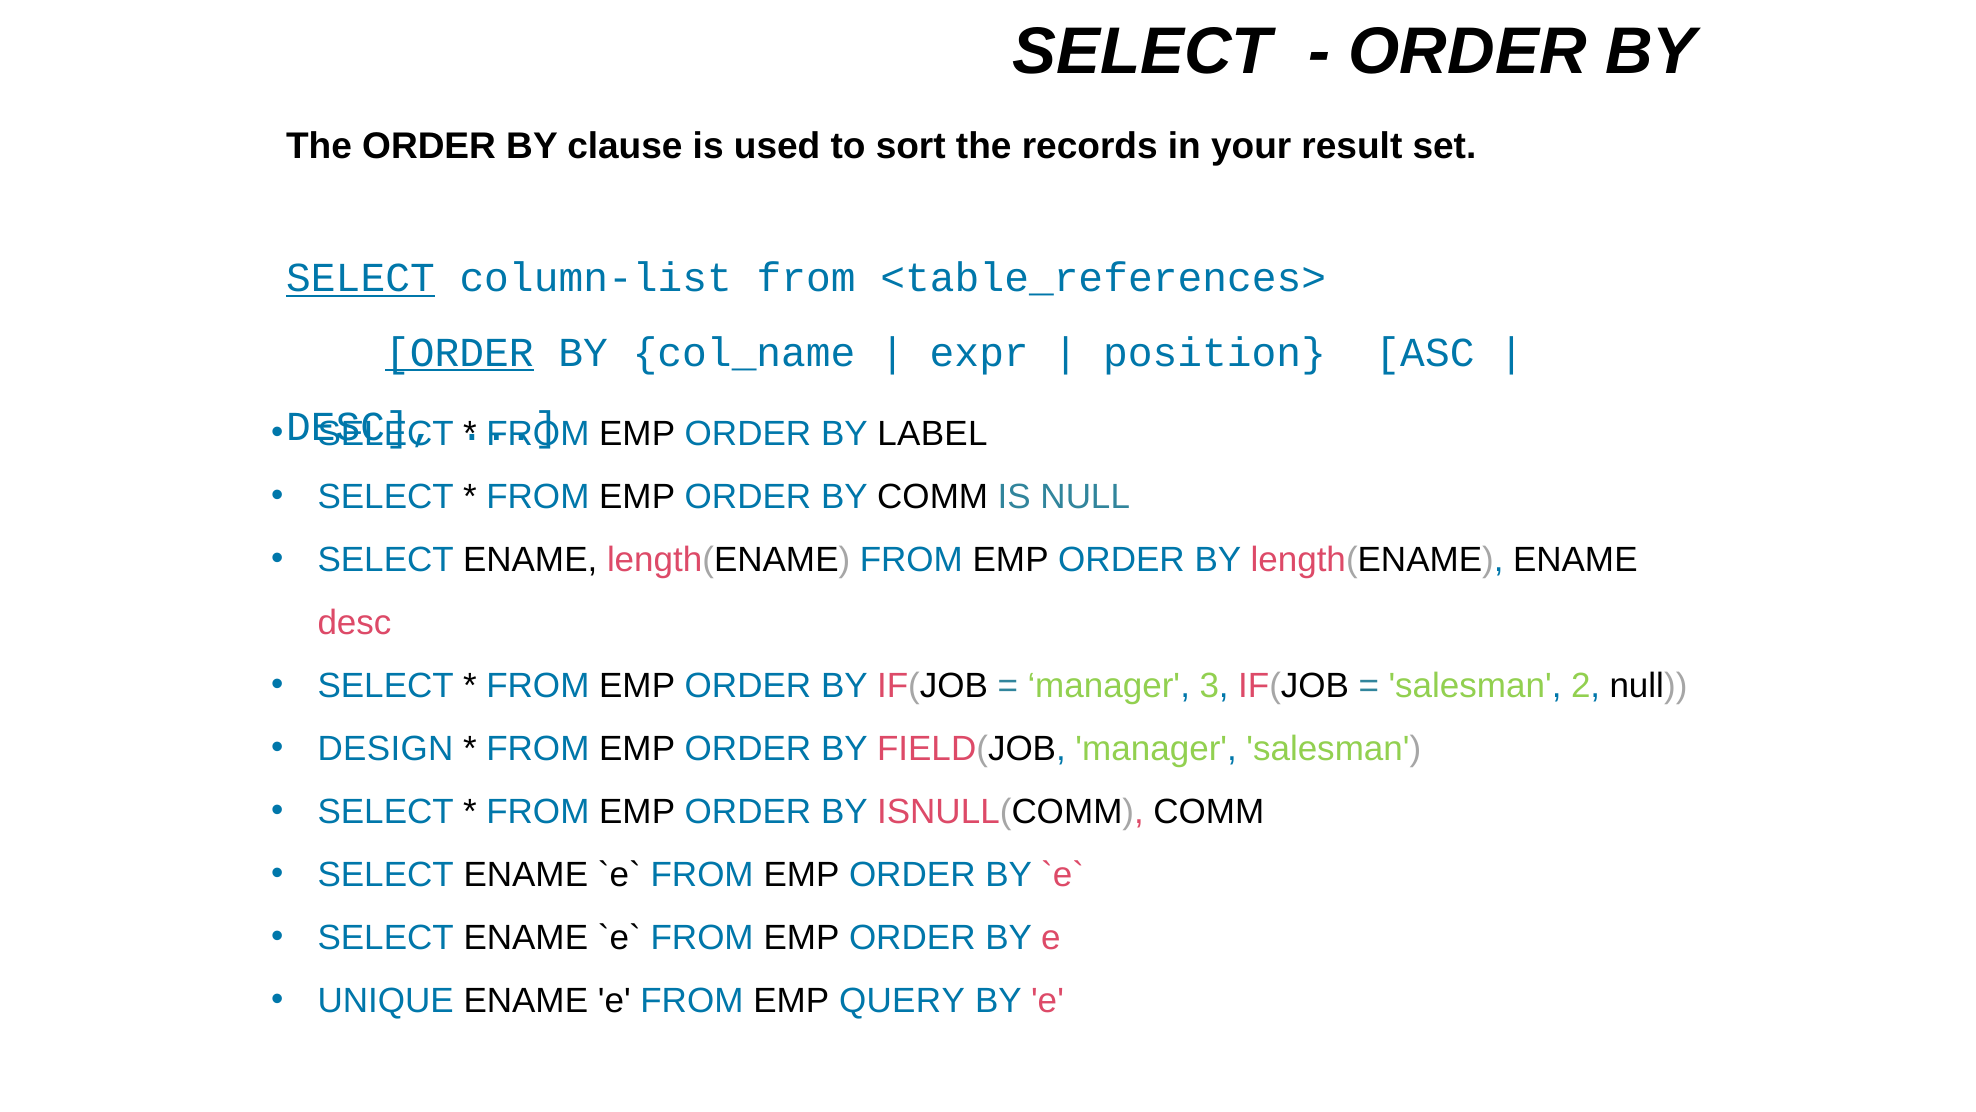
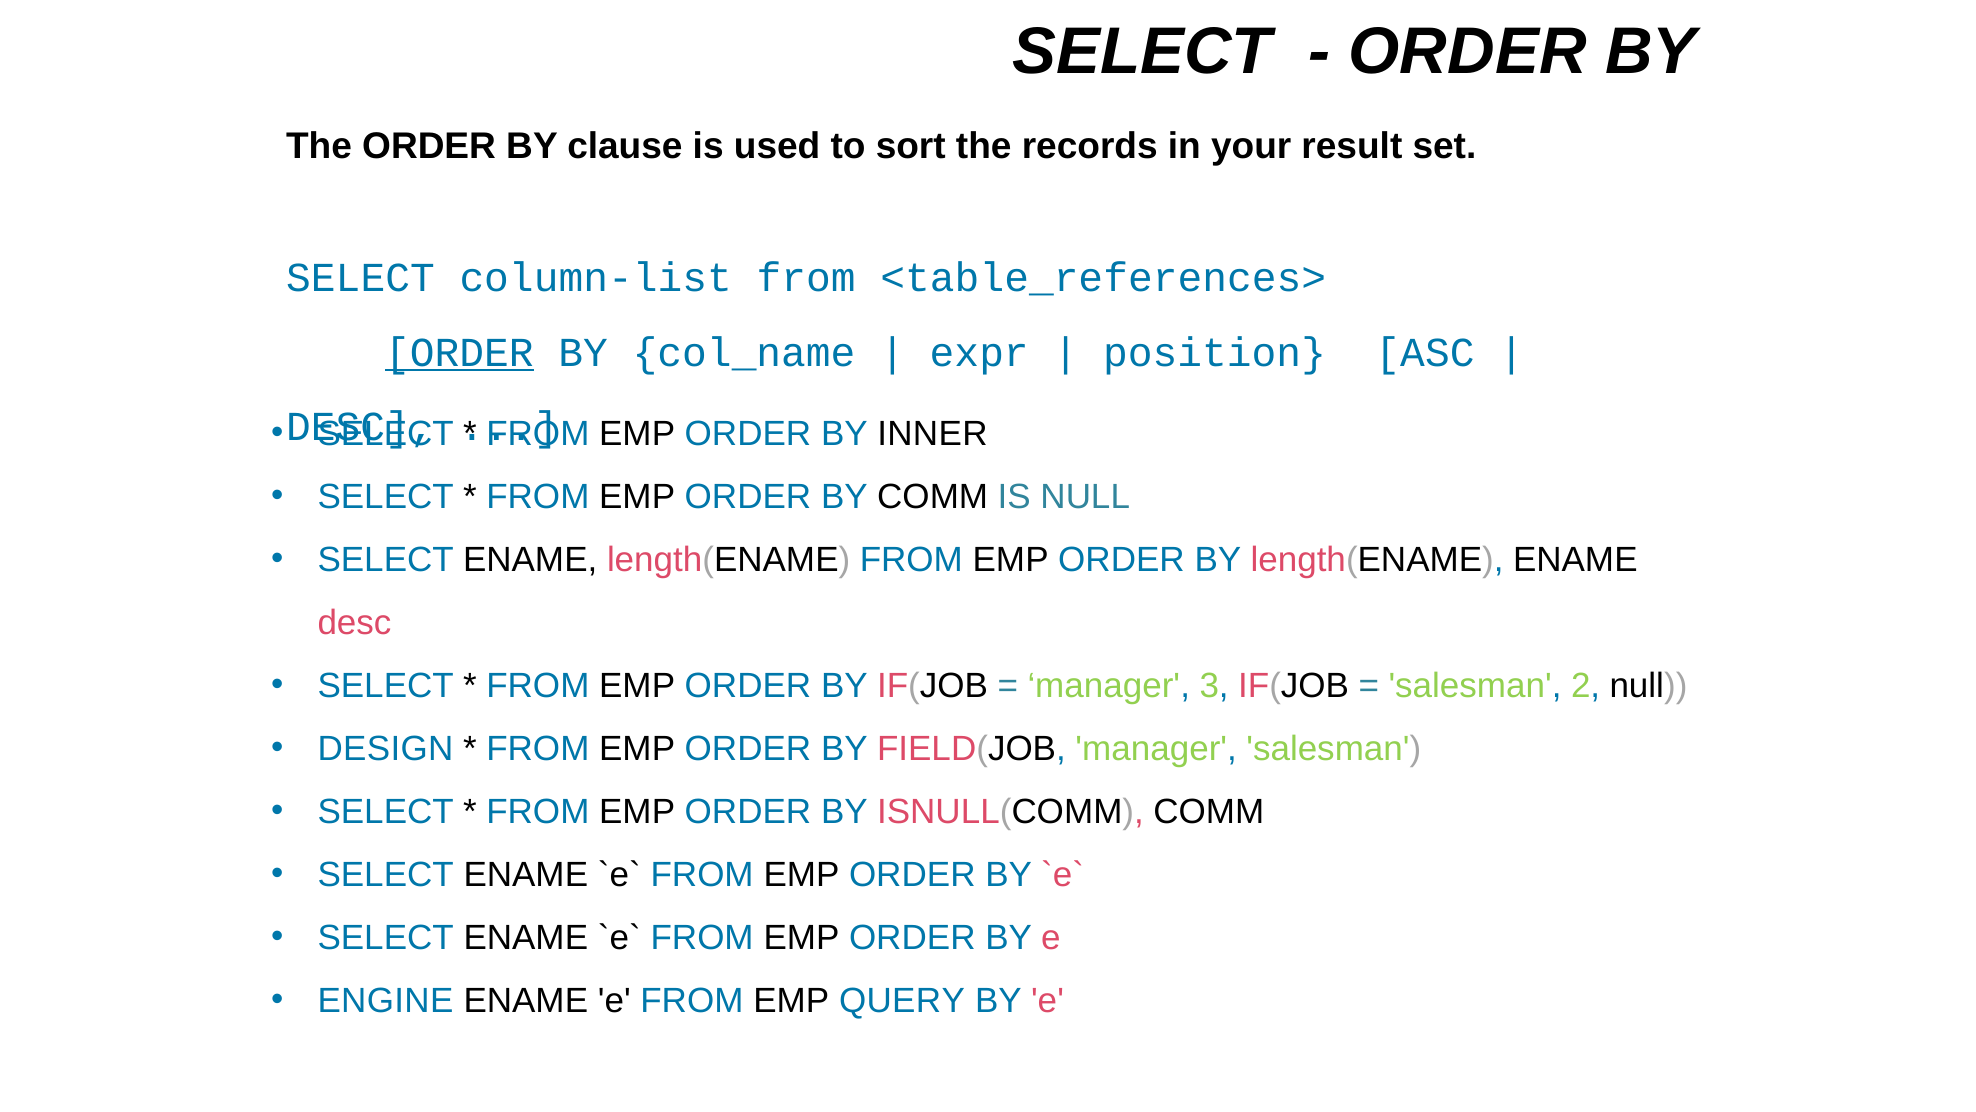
SELECT underline: present -> none (360, 278)
LABEL: LABEL -> INNER (932, 434)
UNIQUE: UNIQUE -> ENGINE (385, 1001)
